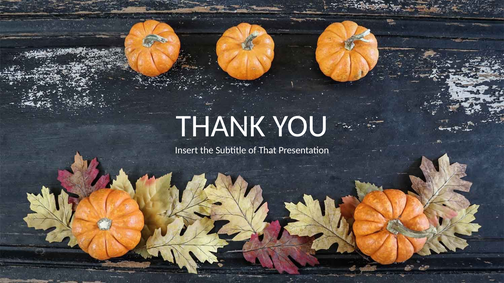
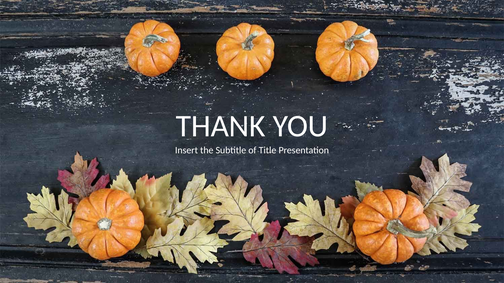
That: That -> Title (268, 151)
